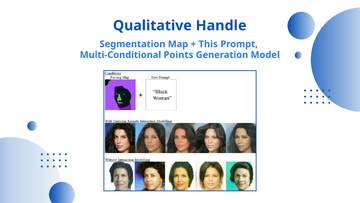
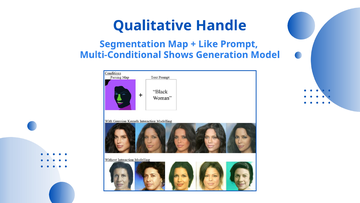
This: This -> Like (208, 44)
Points: Points -> Shows (178, 55)
